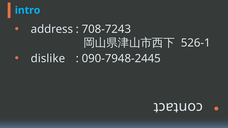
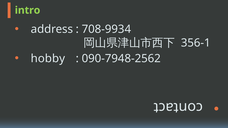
intro colour: light blue -> light green (28, 10)
708-7243: 708-7243 -> 708-9934 (106, 29)
526-1: 526-1 -> 356-1 (196, 43)
dislike: dislike -> hobby (48, 59)
090-7948-2445: 090-7948-2445 -> 090-7948-2562 (121, 59)
